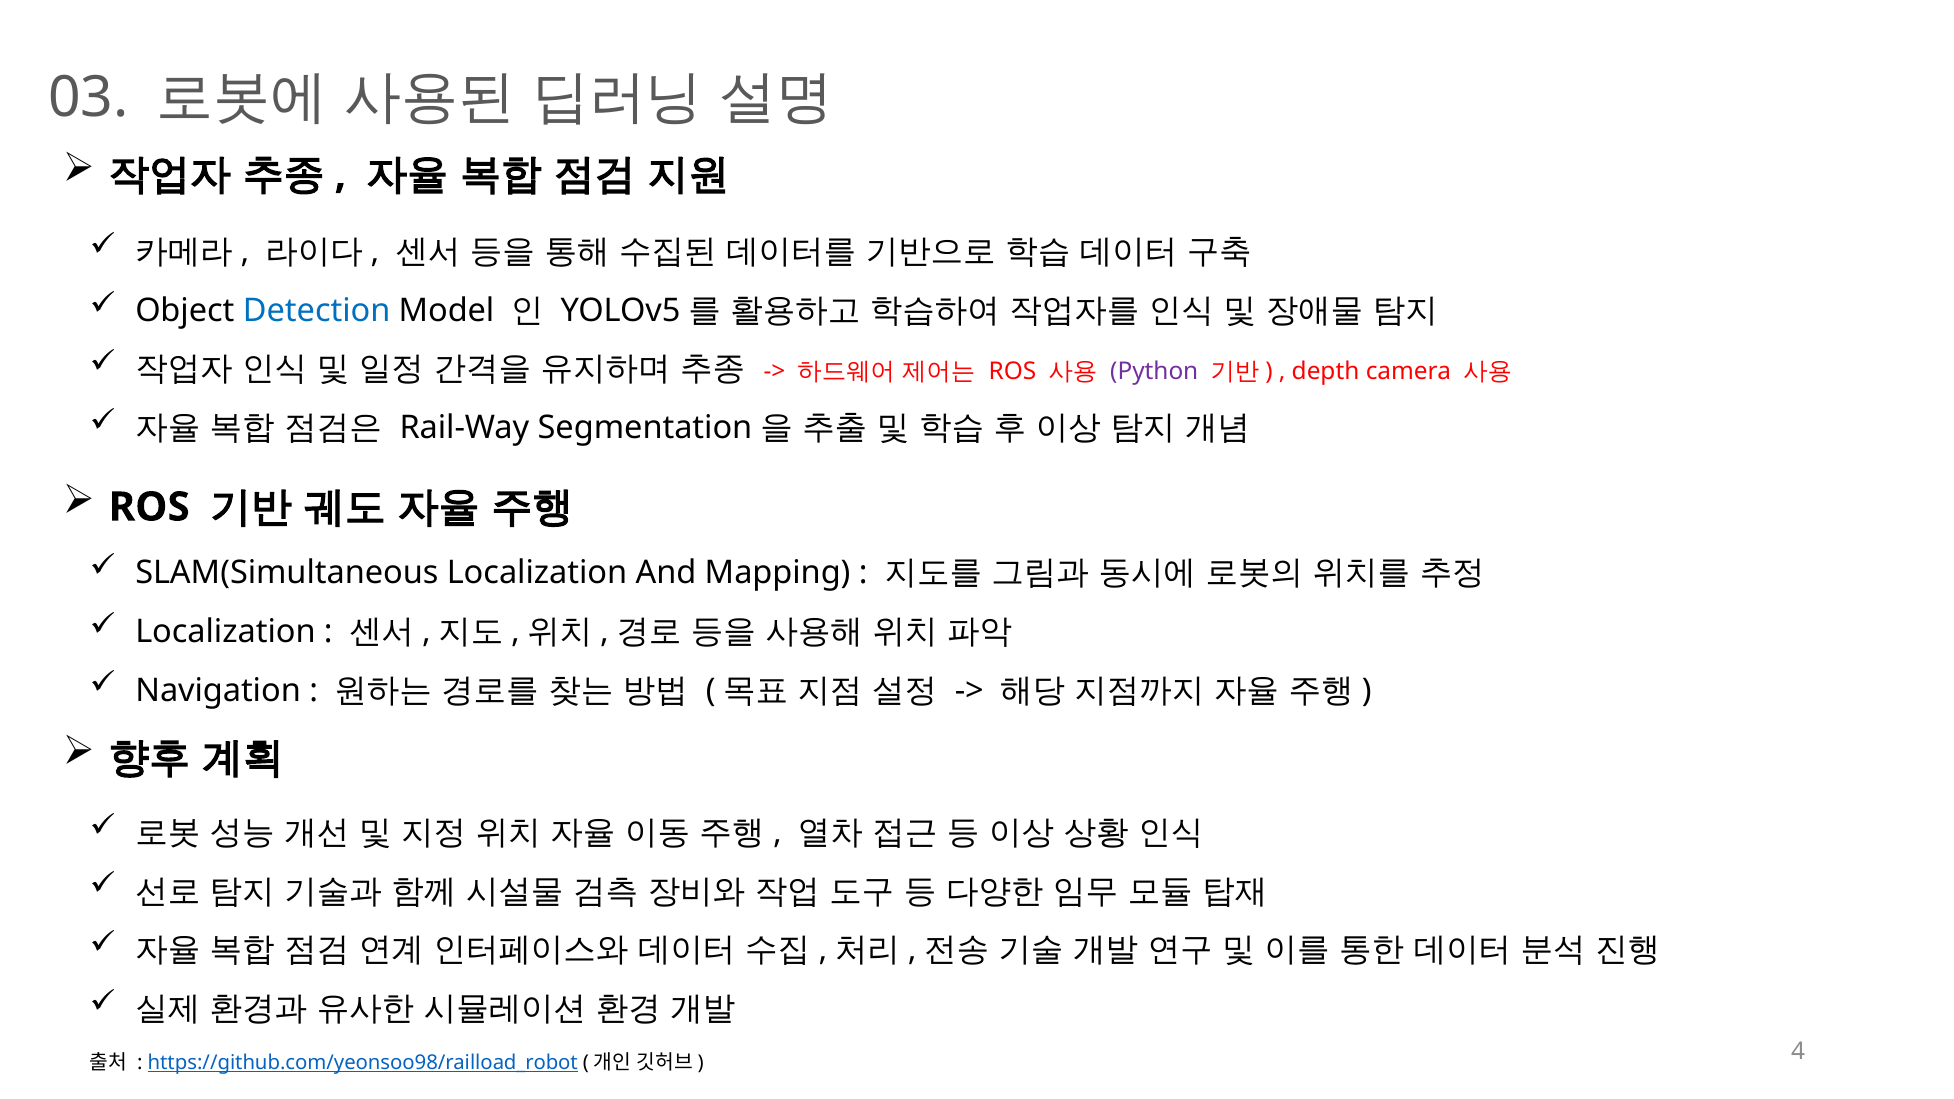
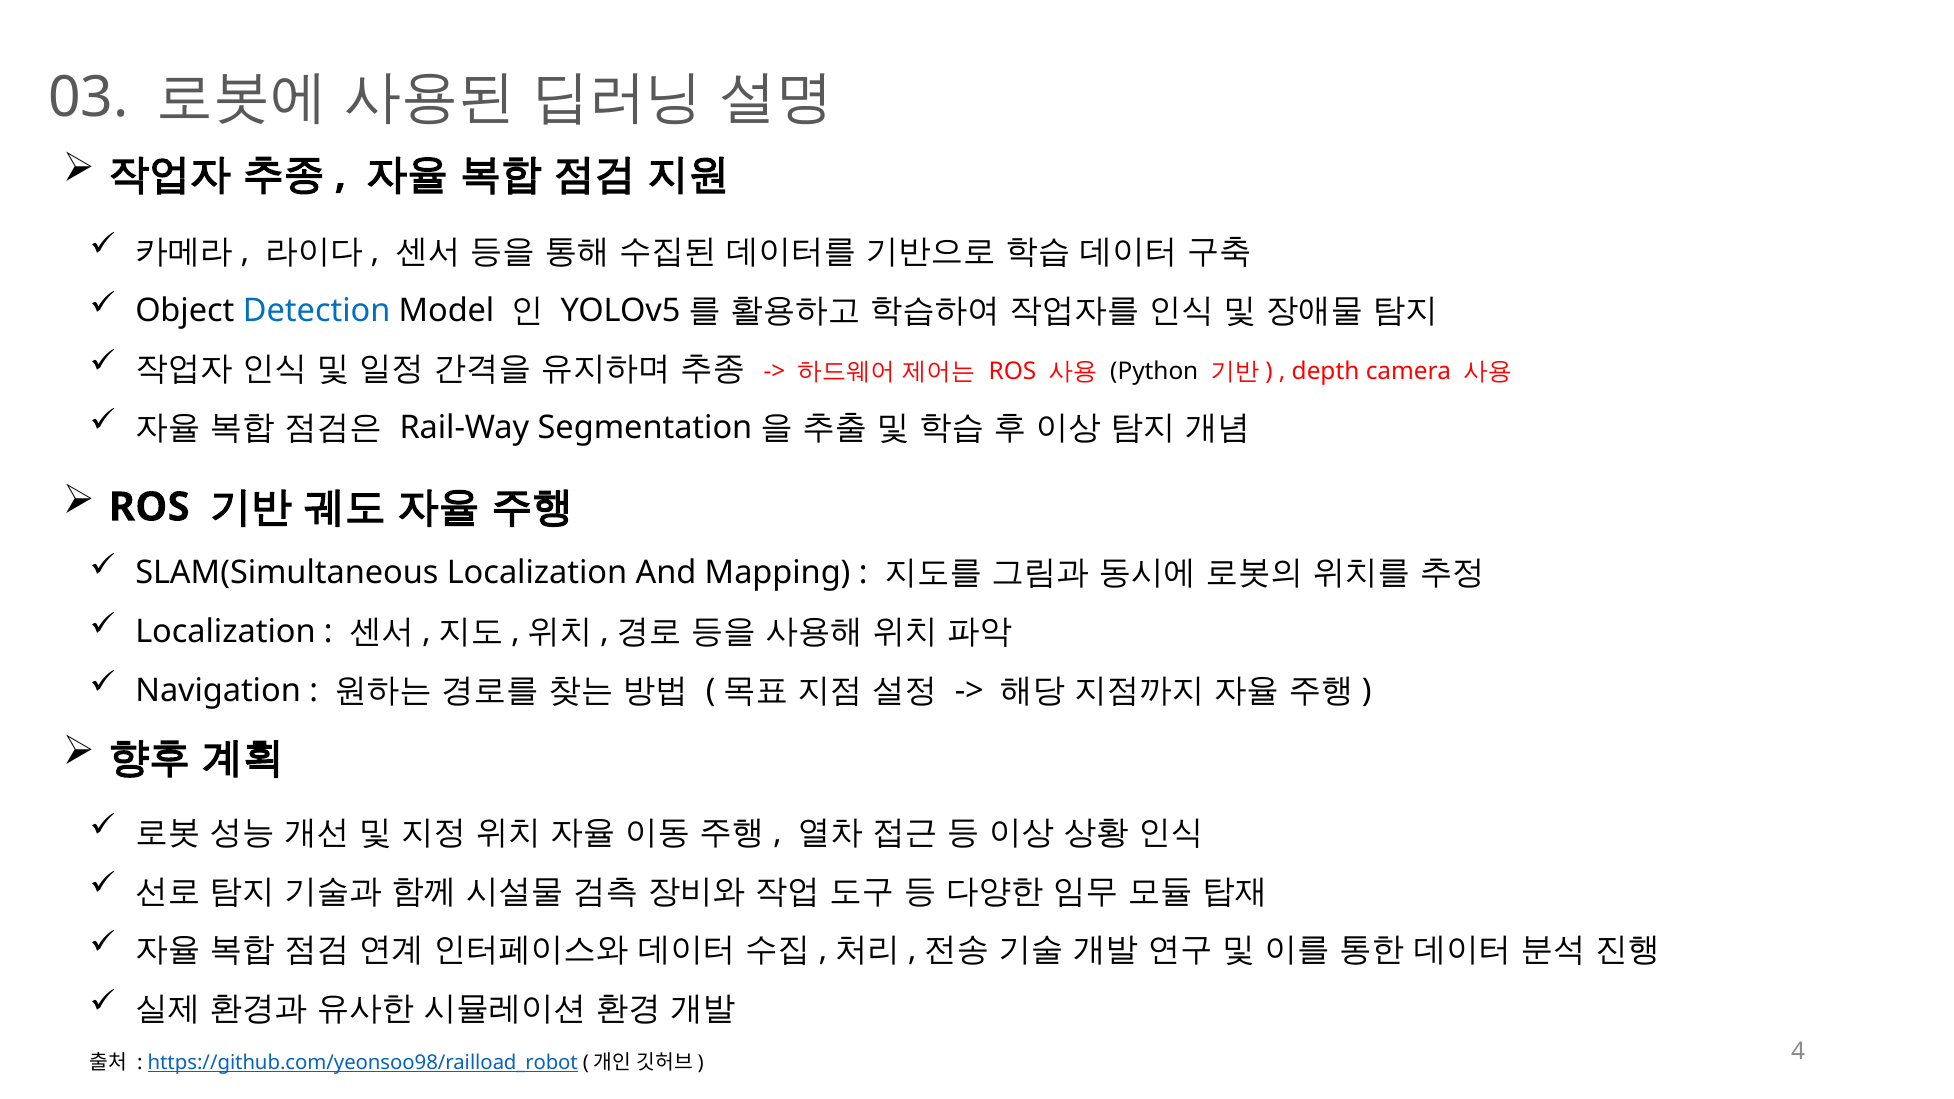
Python colour: purple -> black (1154, 372)
